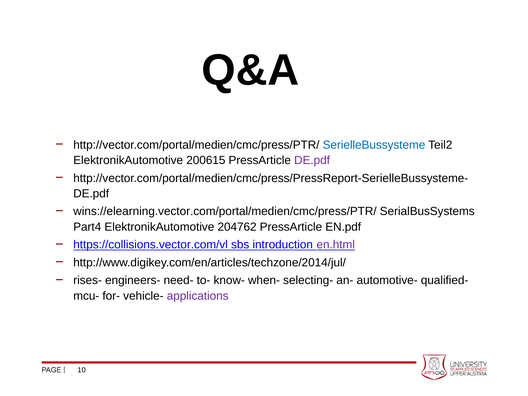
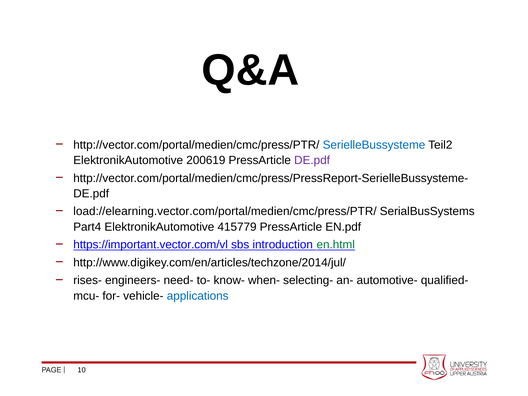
200615: 200615 -> 200619 (206, 160)
wins://elearning.vector.com/portal/medien/cmc/press/PTR/: wins://elearning.vector.com/portal/medien/cmc/press/PTR/ -> load://elearning.vector.com/portal/medien/cmc/press/PTR/ (225, 211)
204762: 204762 -> 415779 (237, 227)
https://collisions.vector.com/vl: https://collisions.vector.com/vl -> https://important.vector.com/vl (151, 245)
en.html colour: purple -> green (336, 245)
applications colour: purple -> blue (198, 296)
